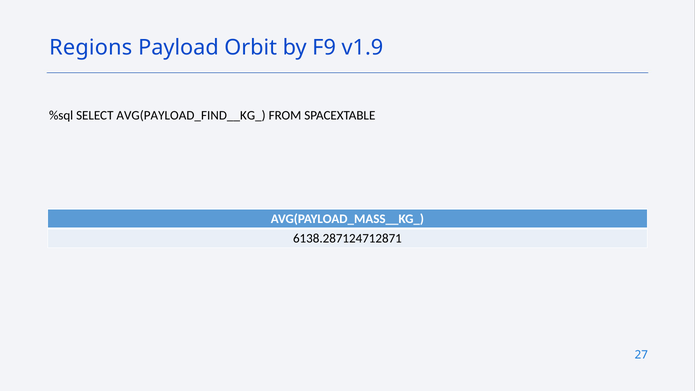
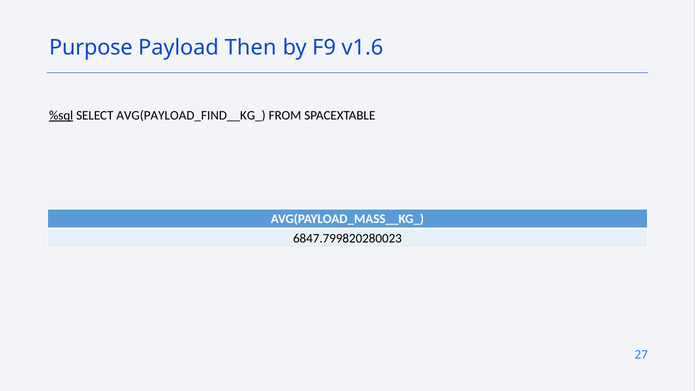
Regions: Regions -> Purpose (91, 47)
Orbit: Orbit -> Then (251, 47)
v1.9: v1.9 -> v1.6 (362, 47)
%sql underline: none -> present (61, 115)
6138.287124712871: 6138.287124712871 -> 6847.799820280023 (347, 238)
